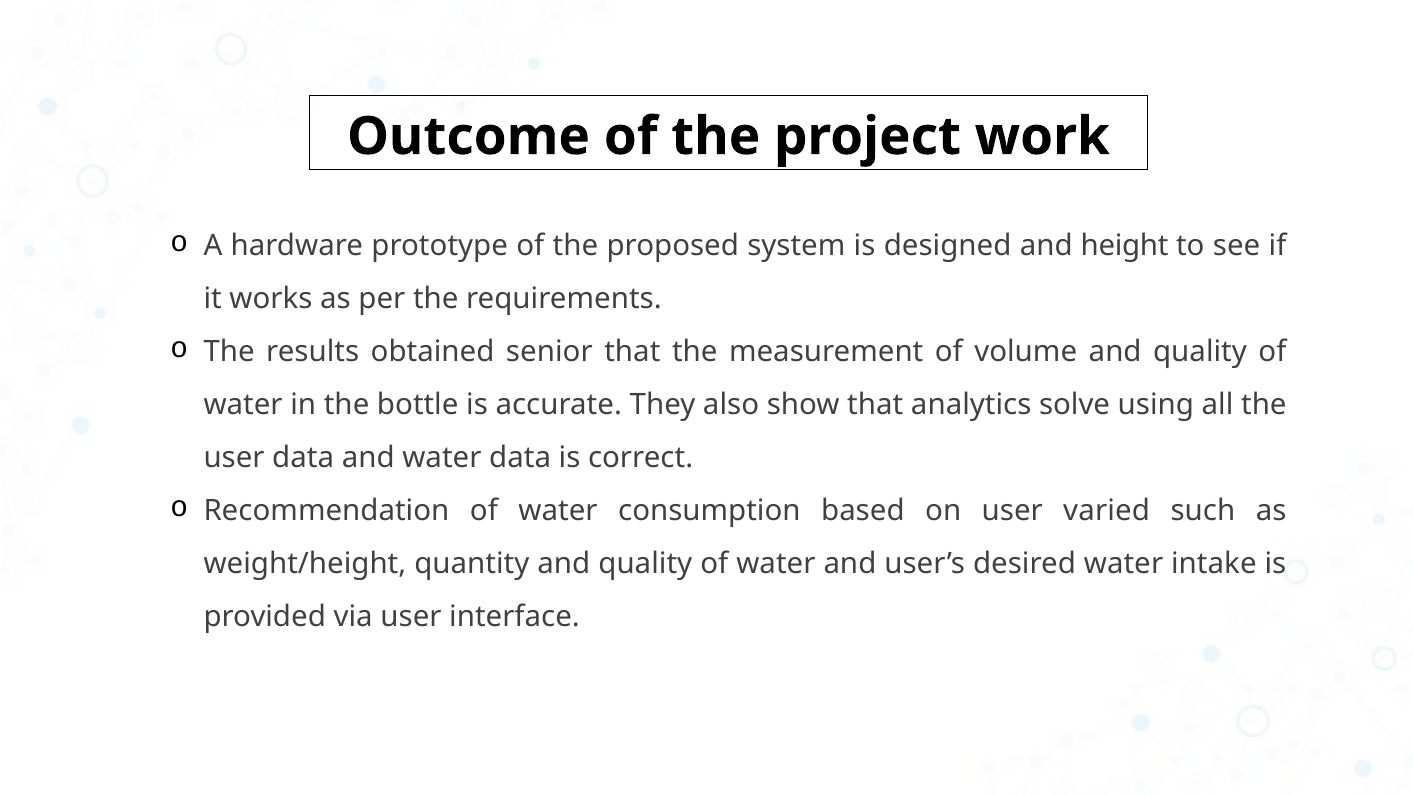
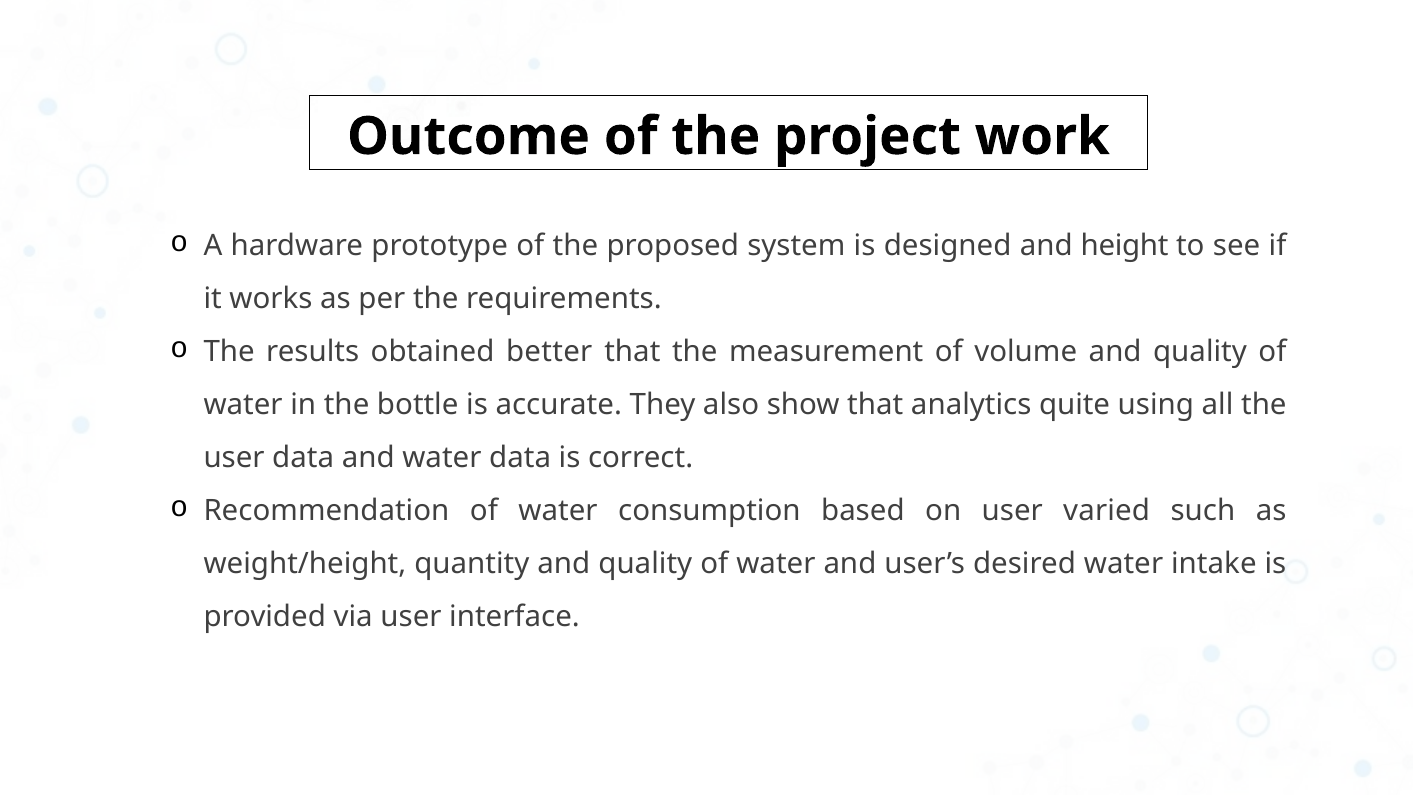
senior: senior -> better (549, 352)
solve: solve -> quite (1075, 405)
